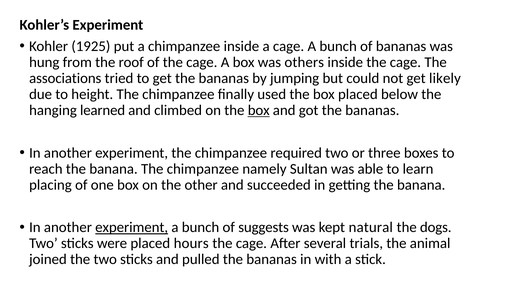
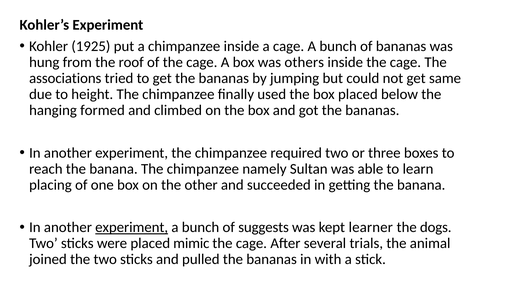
likely: likely -> same (445, 78)
learned: learned -> formed (103, 110)
box underline: present -> none (259, 110)
natural: natural -> learner (371, 228)
hours: hours -> mimic (191, 244)
